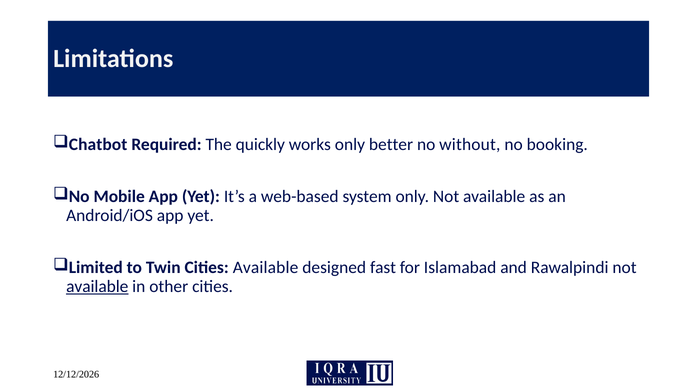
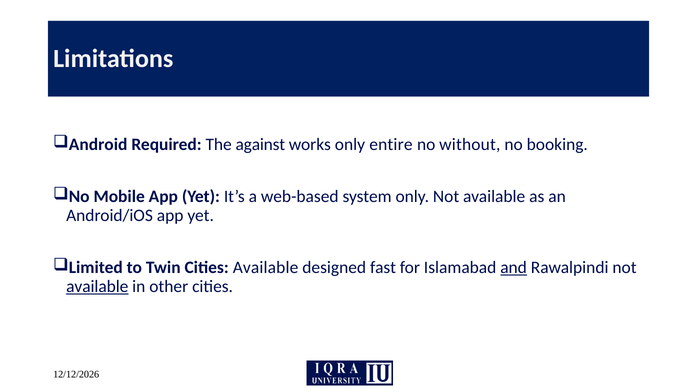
Chatbot: Chatbot -> Android (98, 144)
quickly: quickly -> against (260, 144)
better: better -> entire (391, 144)
and underline: none -> present (514, 268)
